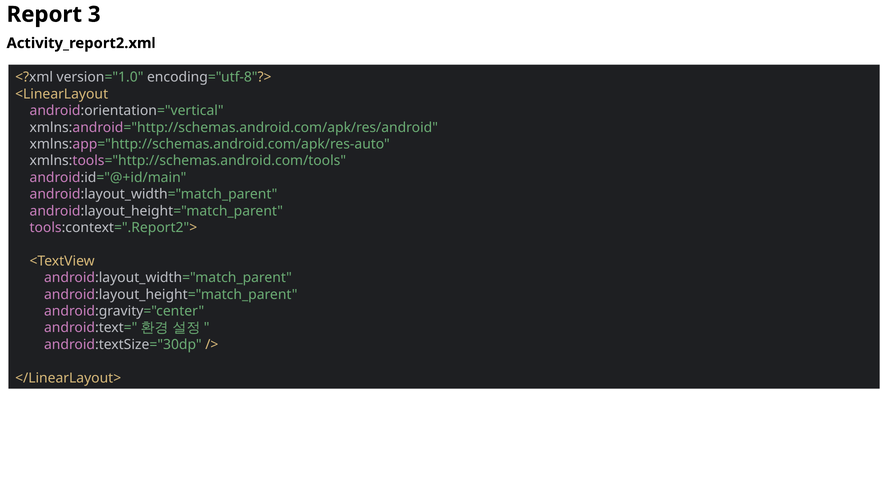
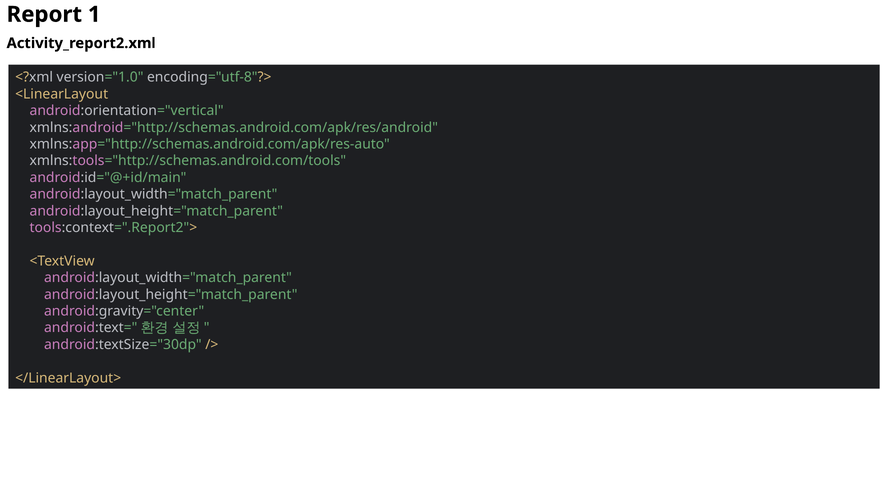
3: 3 -> 1 (94, 14)
